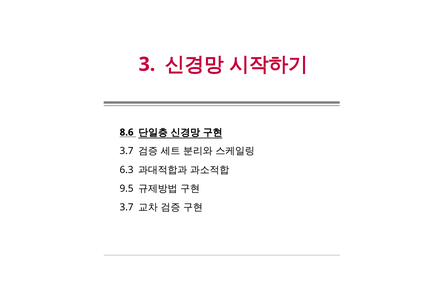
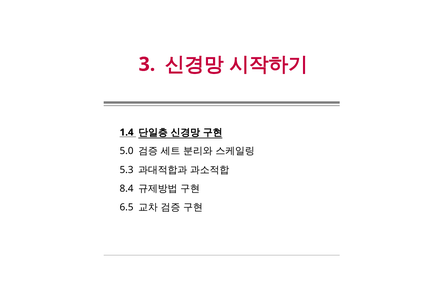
8.6: 8.6 -> 1.4 (127, 132)
3.7: 3.7 -> 5.0 (127, 151)
6.3: 6.3 -> 5.3 (127, 170)
9.5: 9.5 -> 8.4 (127, 188)
3.7: 3.7 -> 6.5 (127, 207)
